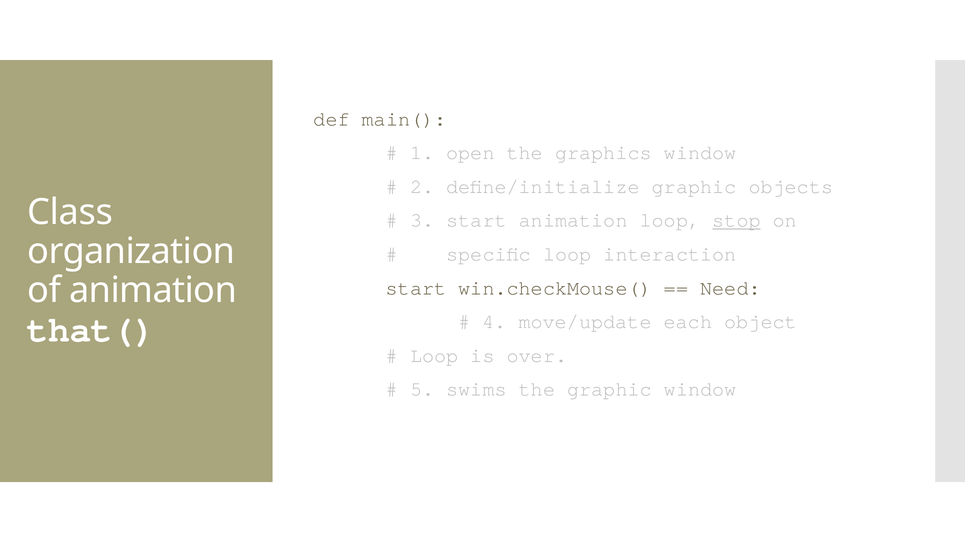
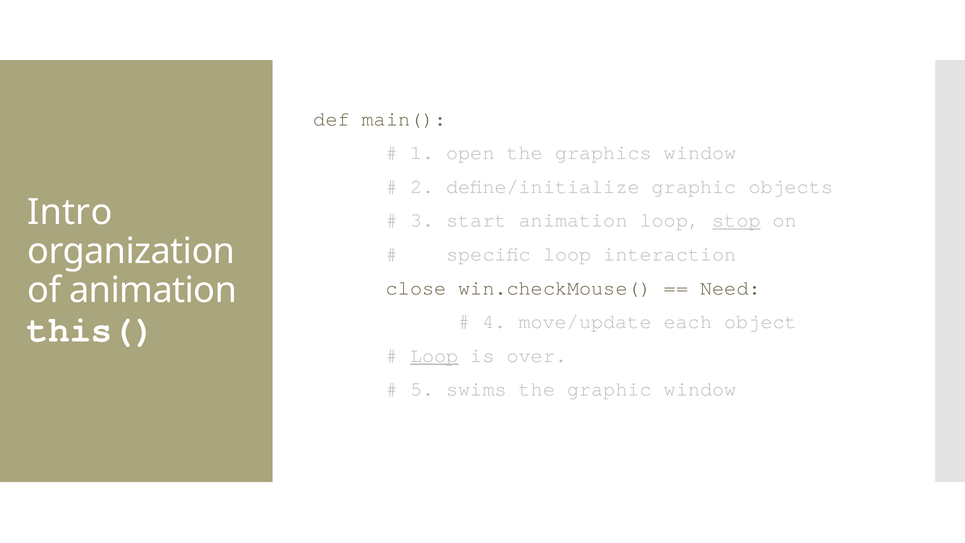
Class: Class -> Intro (70, 212)
start: start -> close (416, 288)
that(: that( -> this( (91, 329)
Loop underline: none -> present (434, 355)
